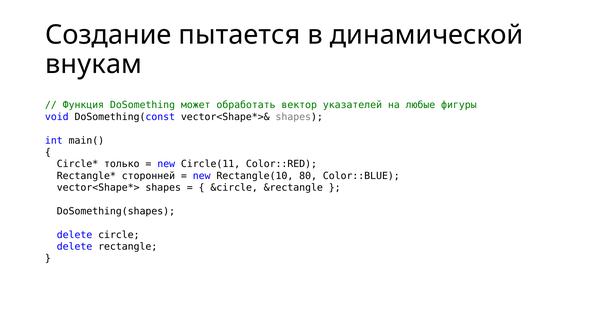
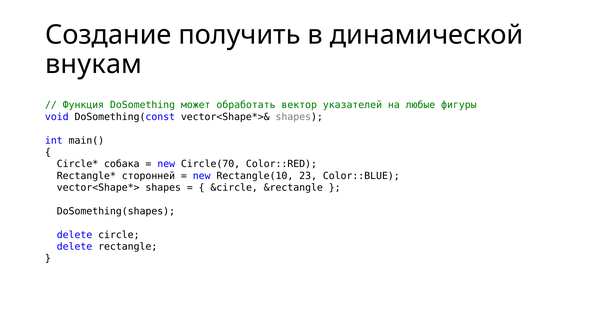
пытается: пытается -> получить (240, 35)
только: только -> собака (122, 164)
Circle(11: Circle(11 -> Circle(70 (211, 164)
80: 80 -> 23 (308, 176)
